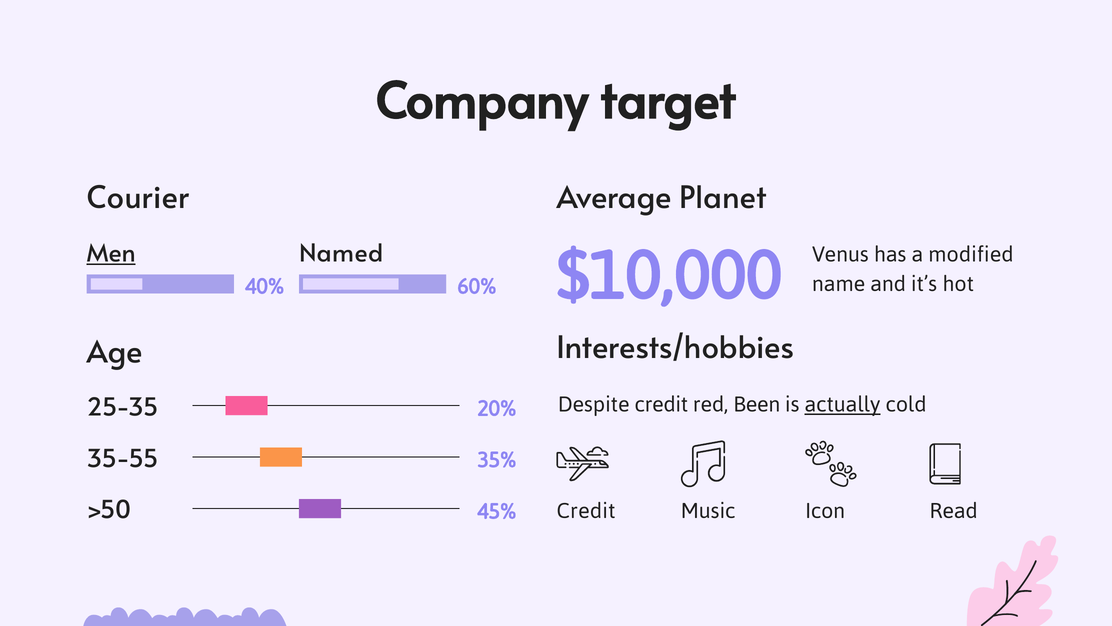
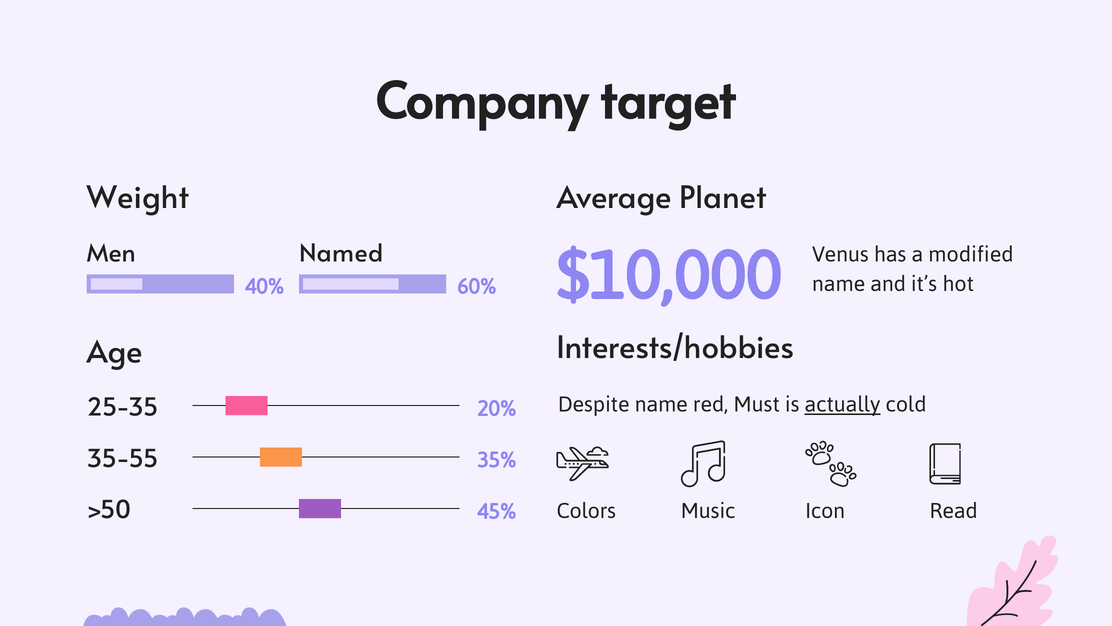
Courier: Courier -> Weight (138, 198)
Men underline: present -> none (111, 253)
Despite credit: credit -> name (661, 403)
Been: Been -> Must (757, 403)
>50 Credit: Credit -> Colors (586, 510)
